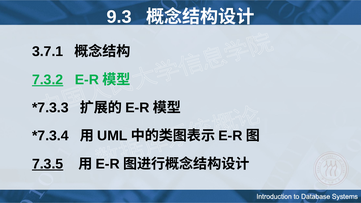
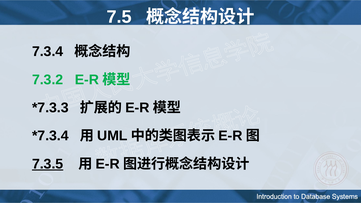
9.3: 9.3 -> 7.5 (119, 17)
3.7.1: 3.7.1 -> 7.3.4 (48, 52)
7.3.2 underline: present -> none (48, 80)
